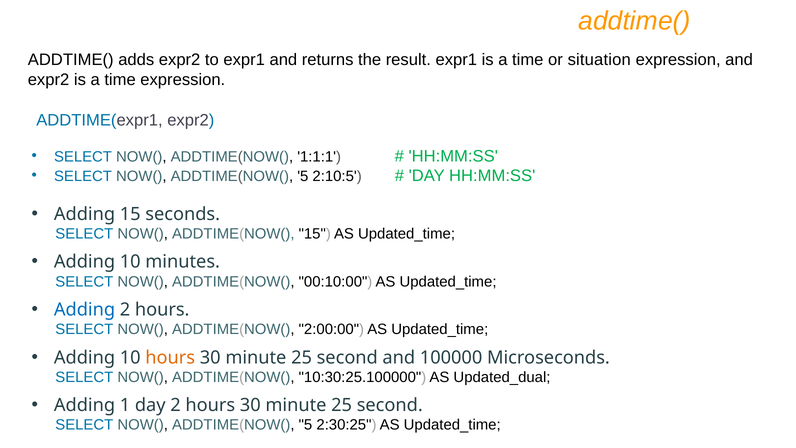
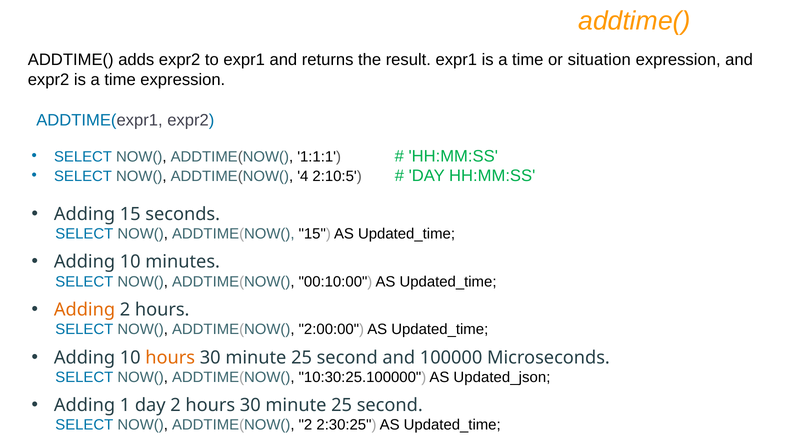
5: 5 -> 4 (303, 176)
Adding colour: blue -> orange (85, 310)
Updated_dual: Updated_dual -> Updated_json (502, 377)
5: 5 -> 2 (305, 425)
